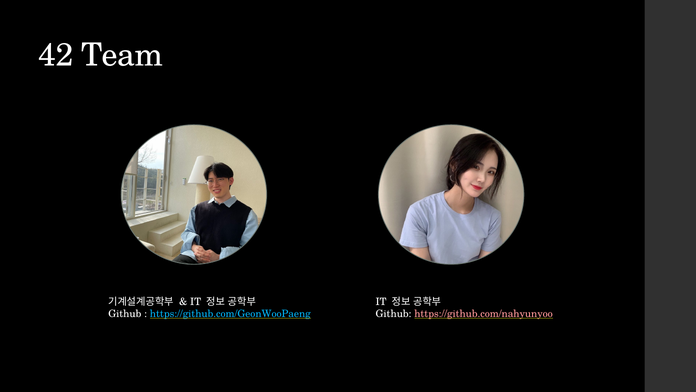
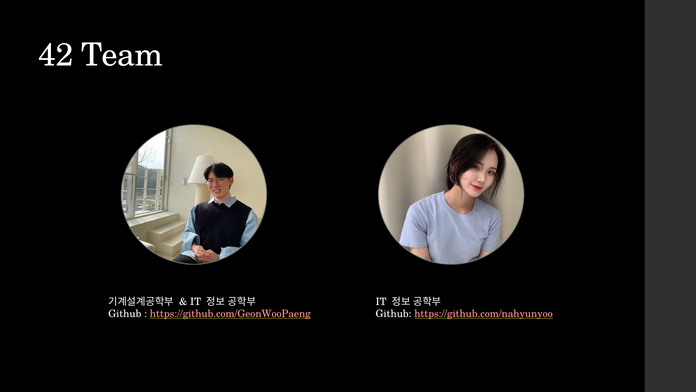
https://github.com/GeonWooPaeng colour: light blue -> pink (230, 314)
